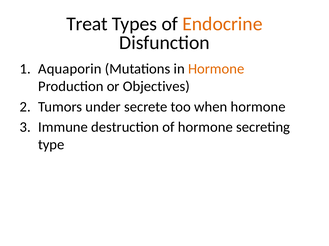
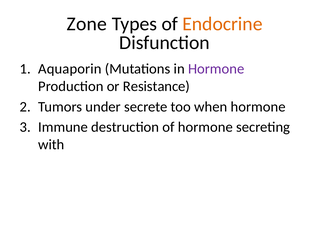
Treat: Treat -> Zone (87, 24)
Hormone colour: orange -> purple (216, 69)
Objectives: Objectives -> Resistance (156, 87)
type: type -> with (51, 145)
